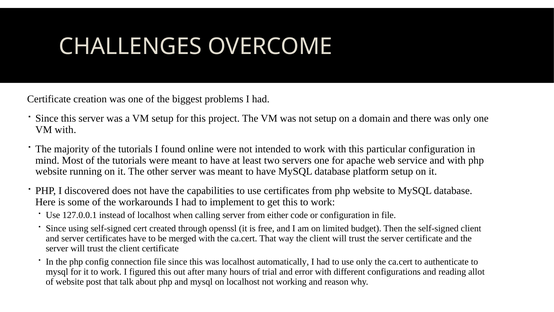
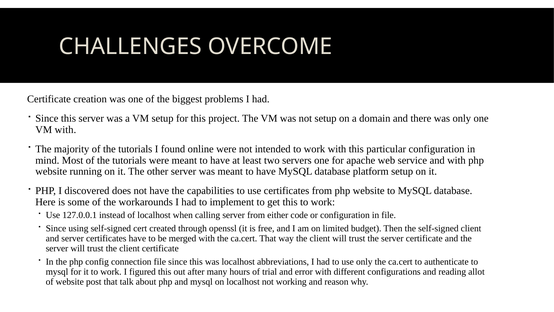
automatically: automatically -> abbreviations (283, 261)
